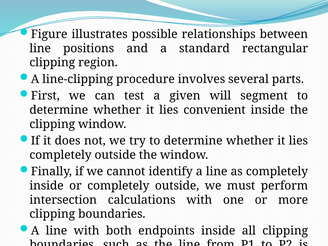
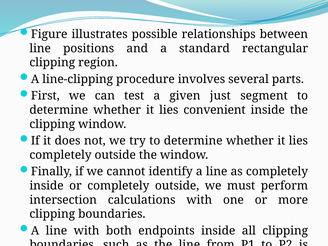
will: will -> just (220, 96)
